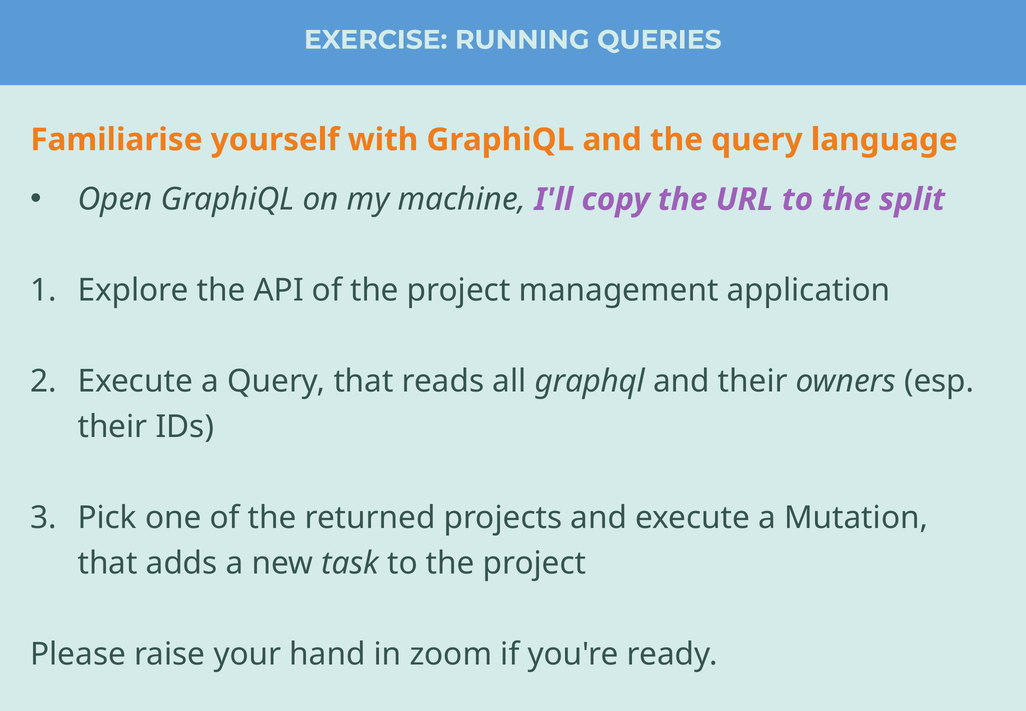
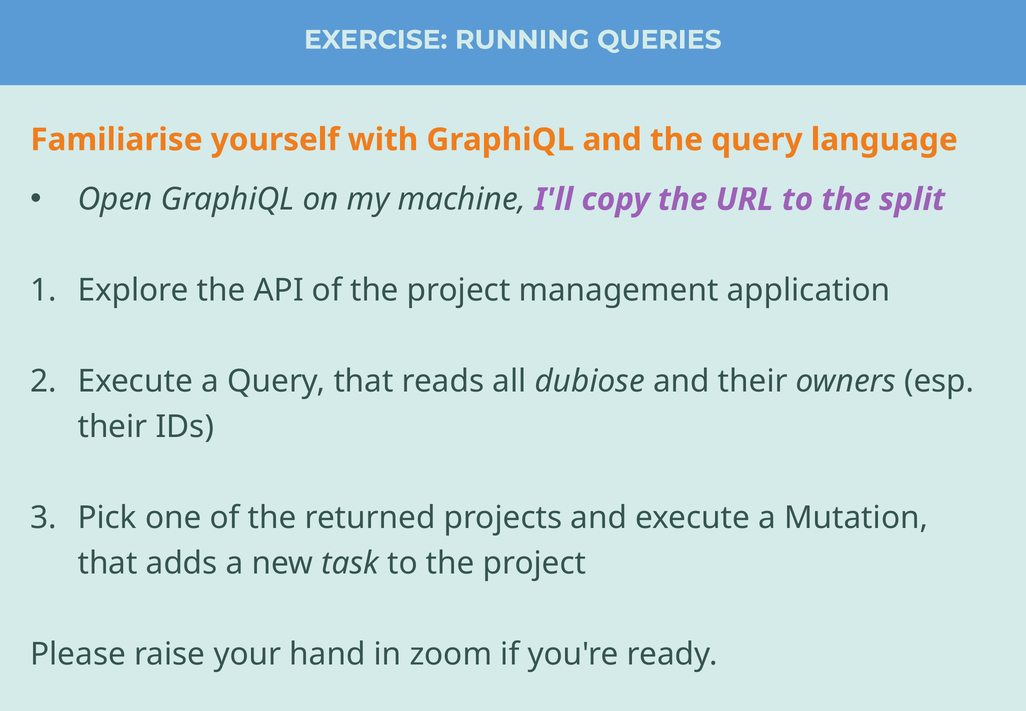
graphql: graphql -> dubiose (590, 381)
